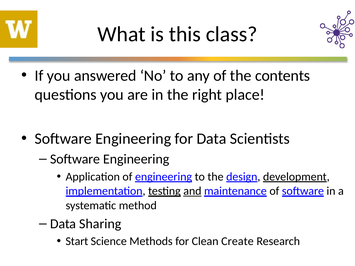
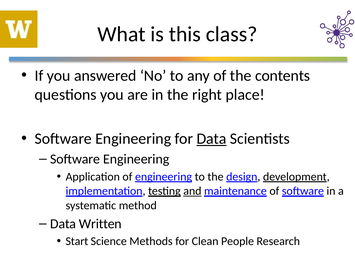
Data underline: none -> present (212, 139)
Sharing: Sharing -> Written (100, 224)
Create: Create -> People (238, 242)
